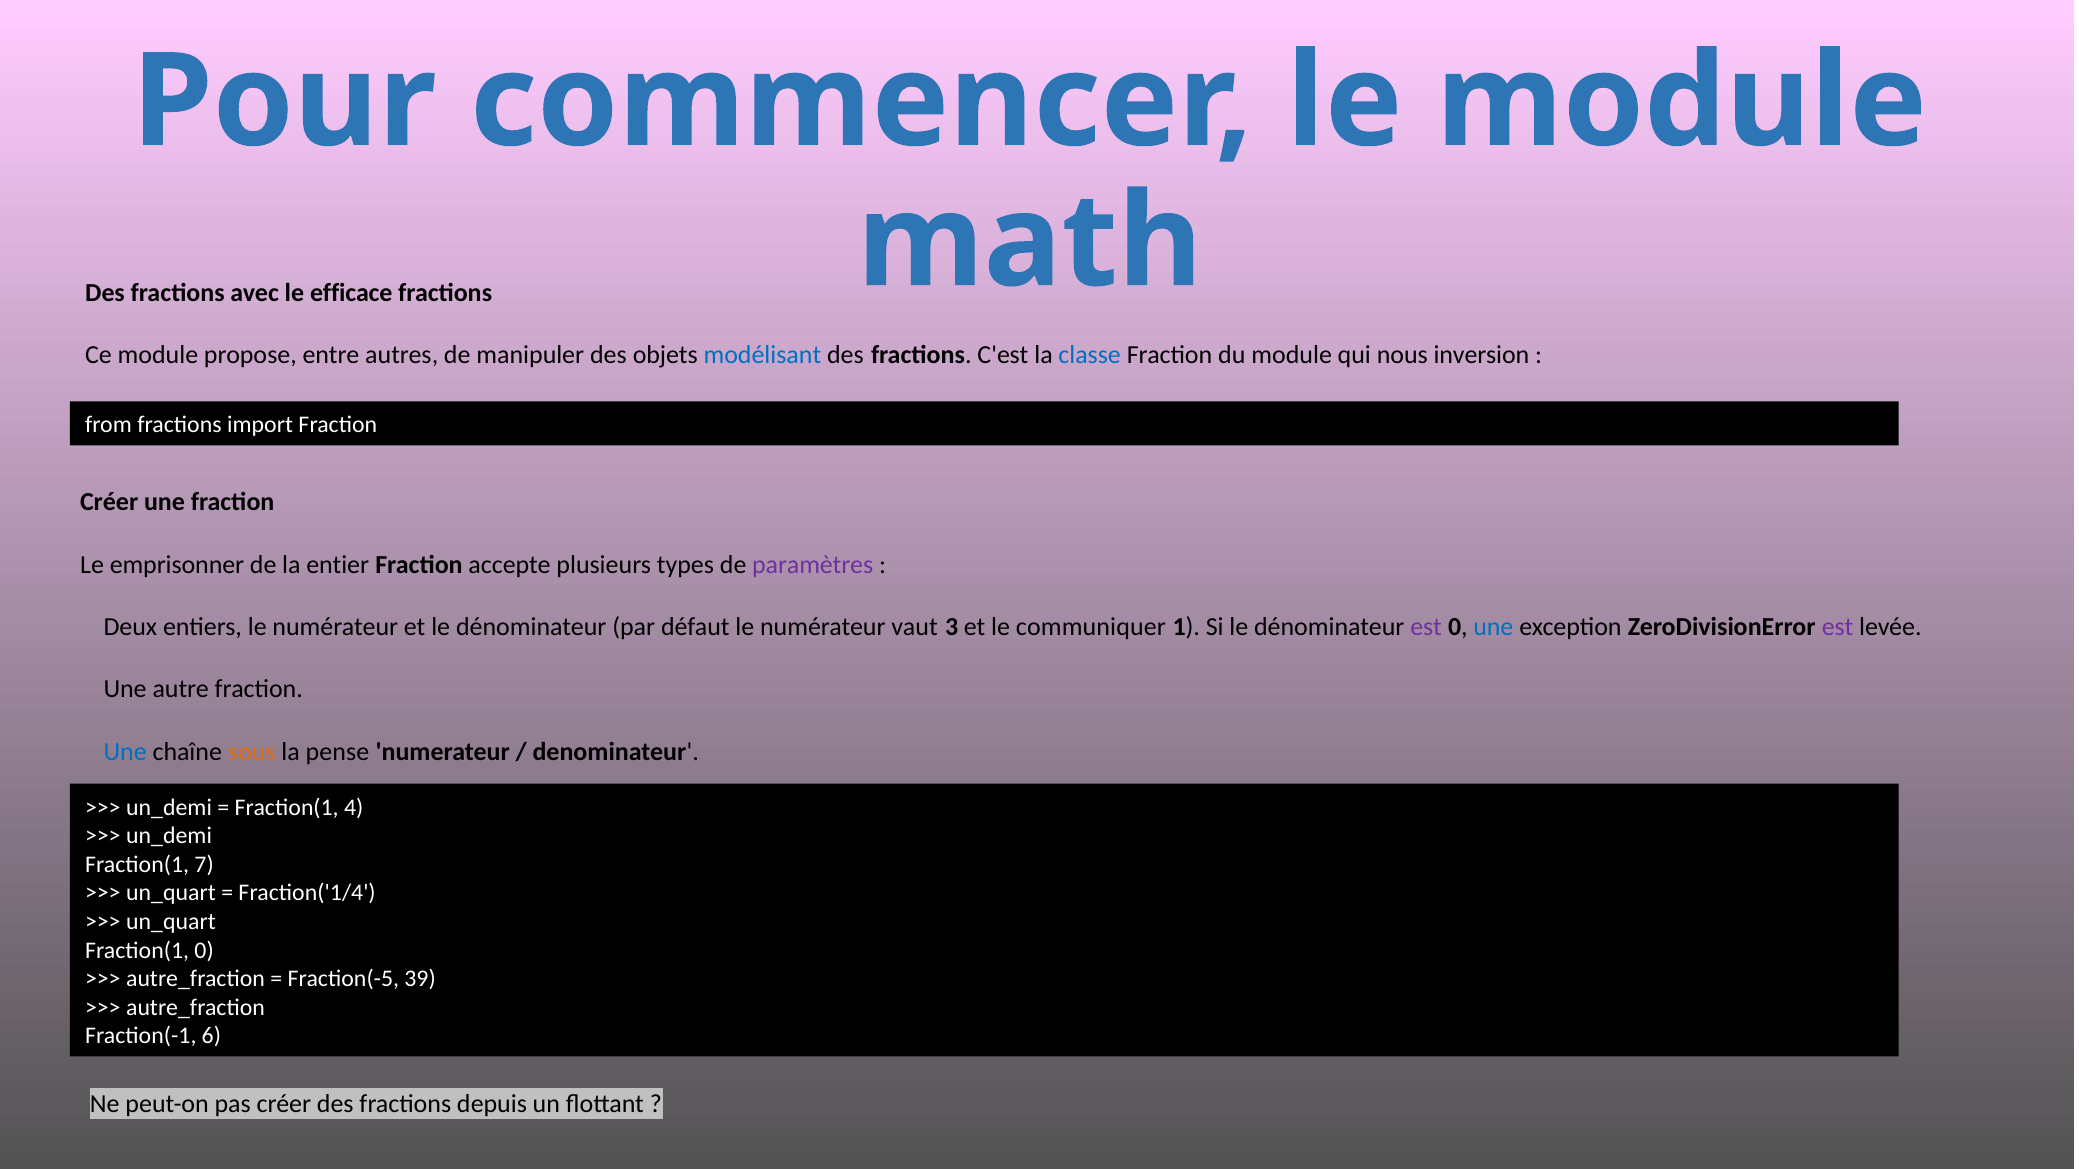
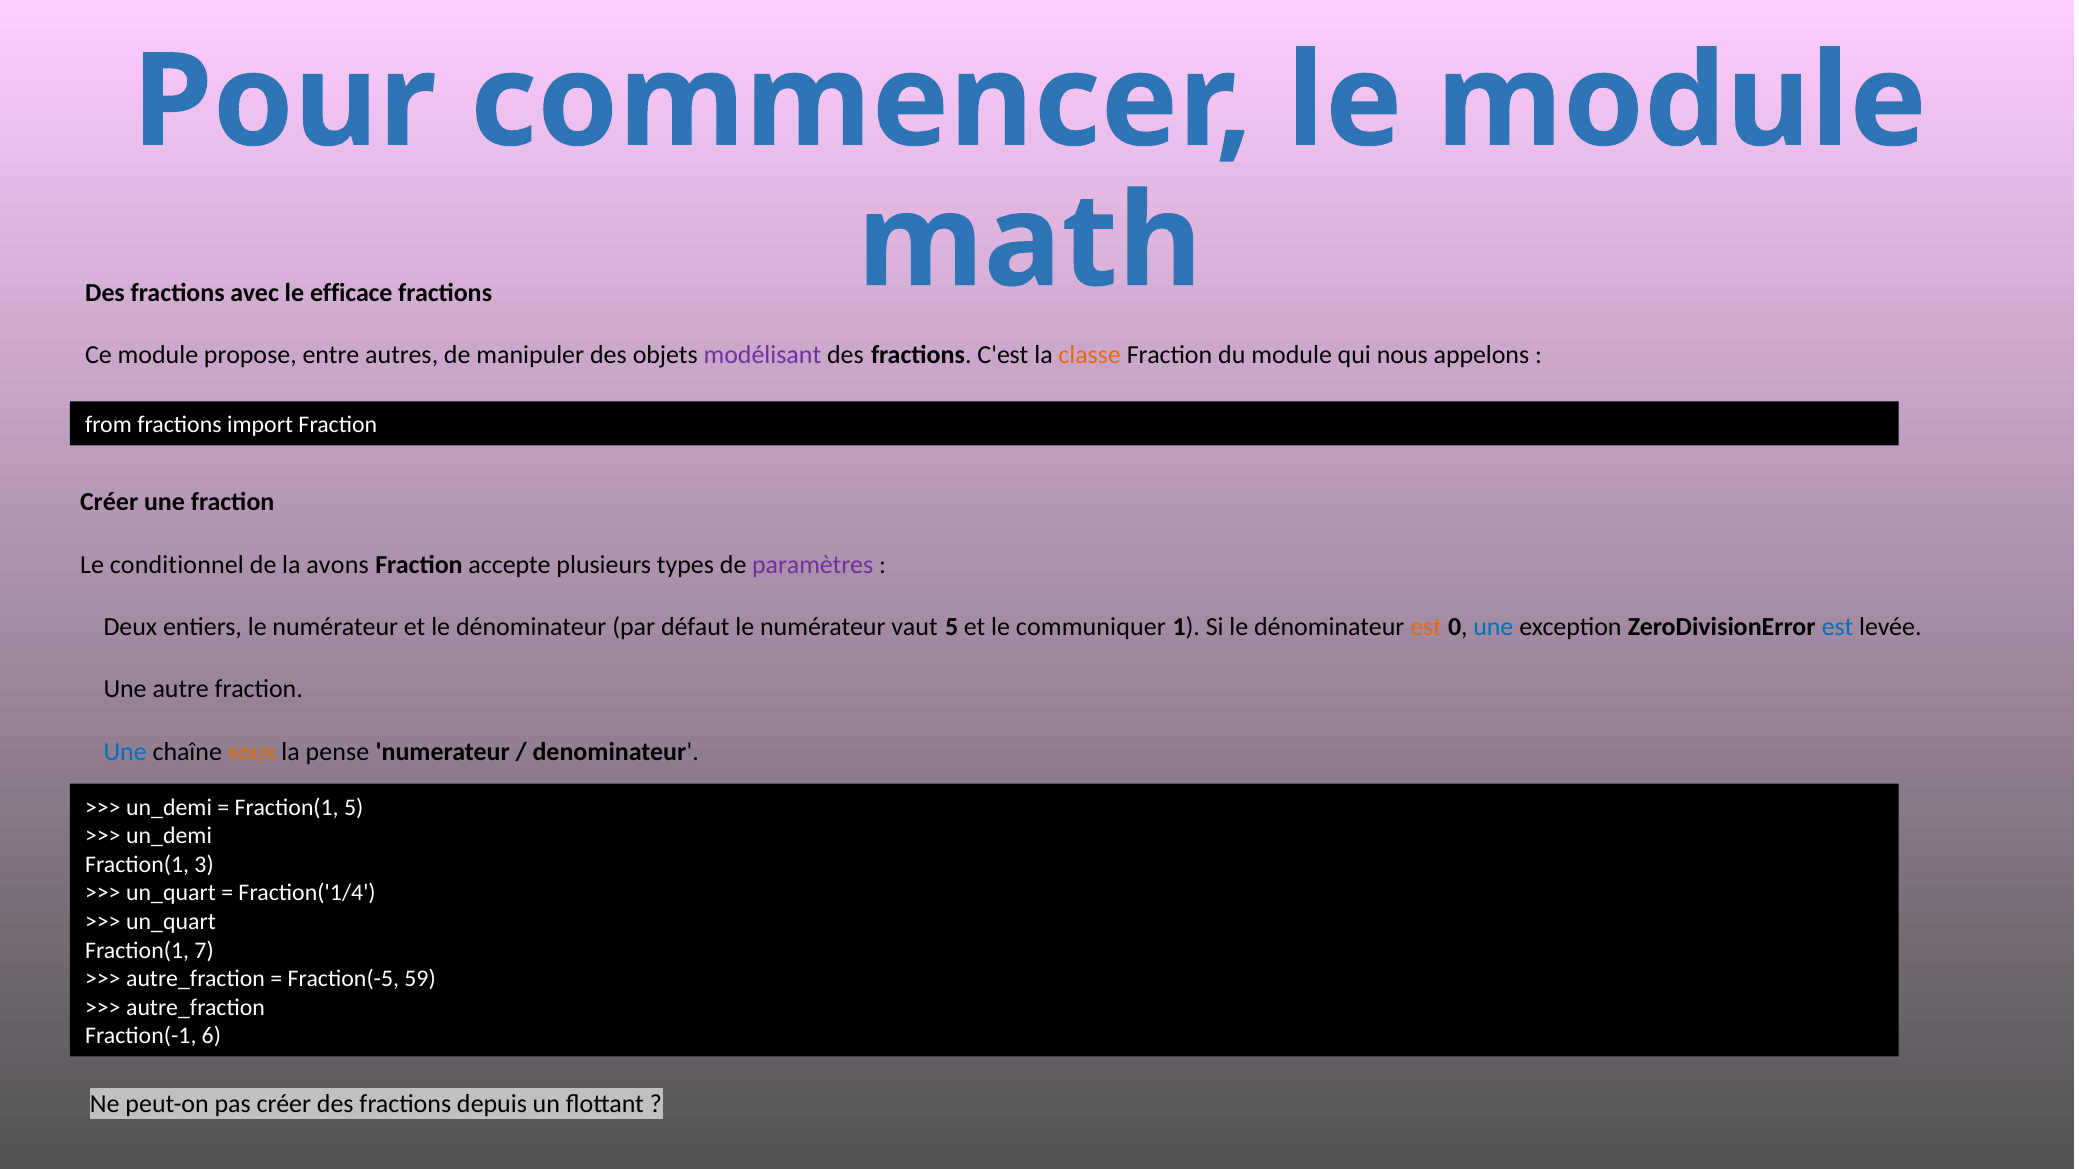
modélisant colour: blue -> purple (762, 356)
classe colour: blue -> orange (1090, 356)
inversion: inversion -> appelons (1481, 356)
emprisonner: emprisonner -> conditionnel (177, 565)
entier: entier -> avons (338, 565)
vaut 3: 3 -> 5 (952, 627)
est colour: purple -> orange (1426, 627)
est colour: purple -> blue (1838, 627)
Fraction(1 4: 4 -> 5 (354, 808)
7: 7 -> 3 (204, 865)
Fraction(1 0: 0 -> 7 (204, 951)
39: 39 -> 59 (420, 979)
